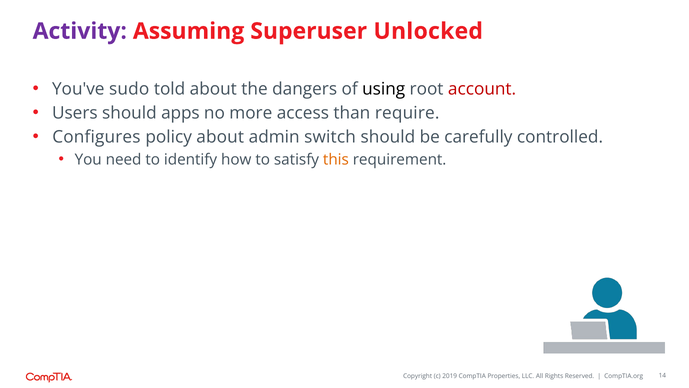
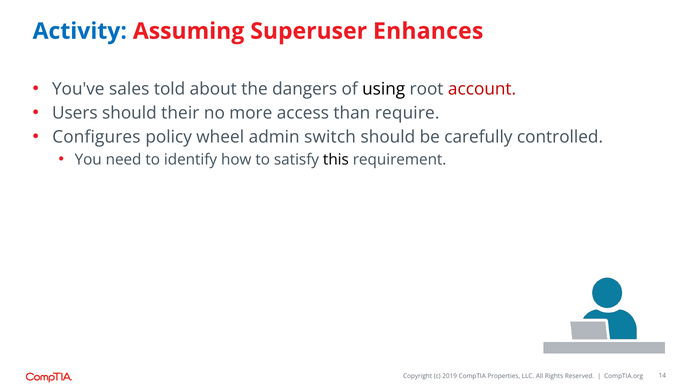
Activity colour: purple -> blue (80, 31)
Unlocked: Unlocked -> Enhances (428, 31)
sudo: sudo -> sales (129, 89)
apps: apps -> their (180, 113)
policy about: about -> wheel (220, 137)
this colour: orange -> black (336, 160)
